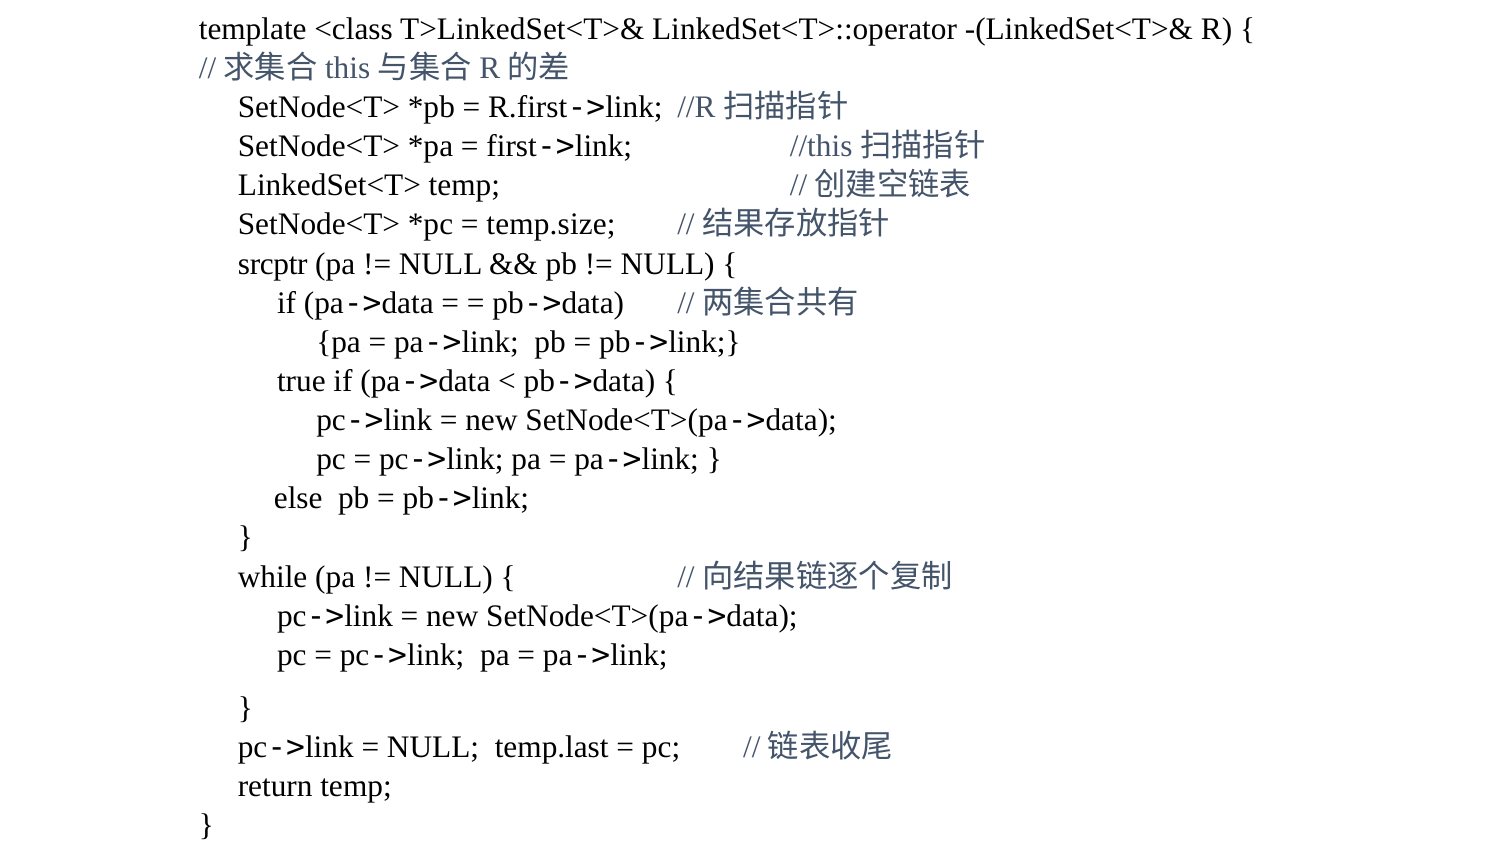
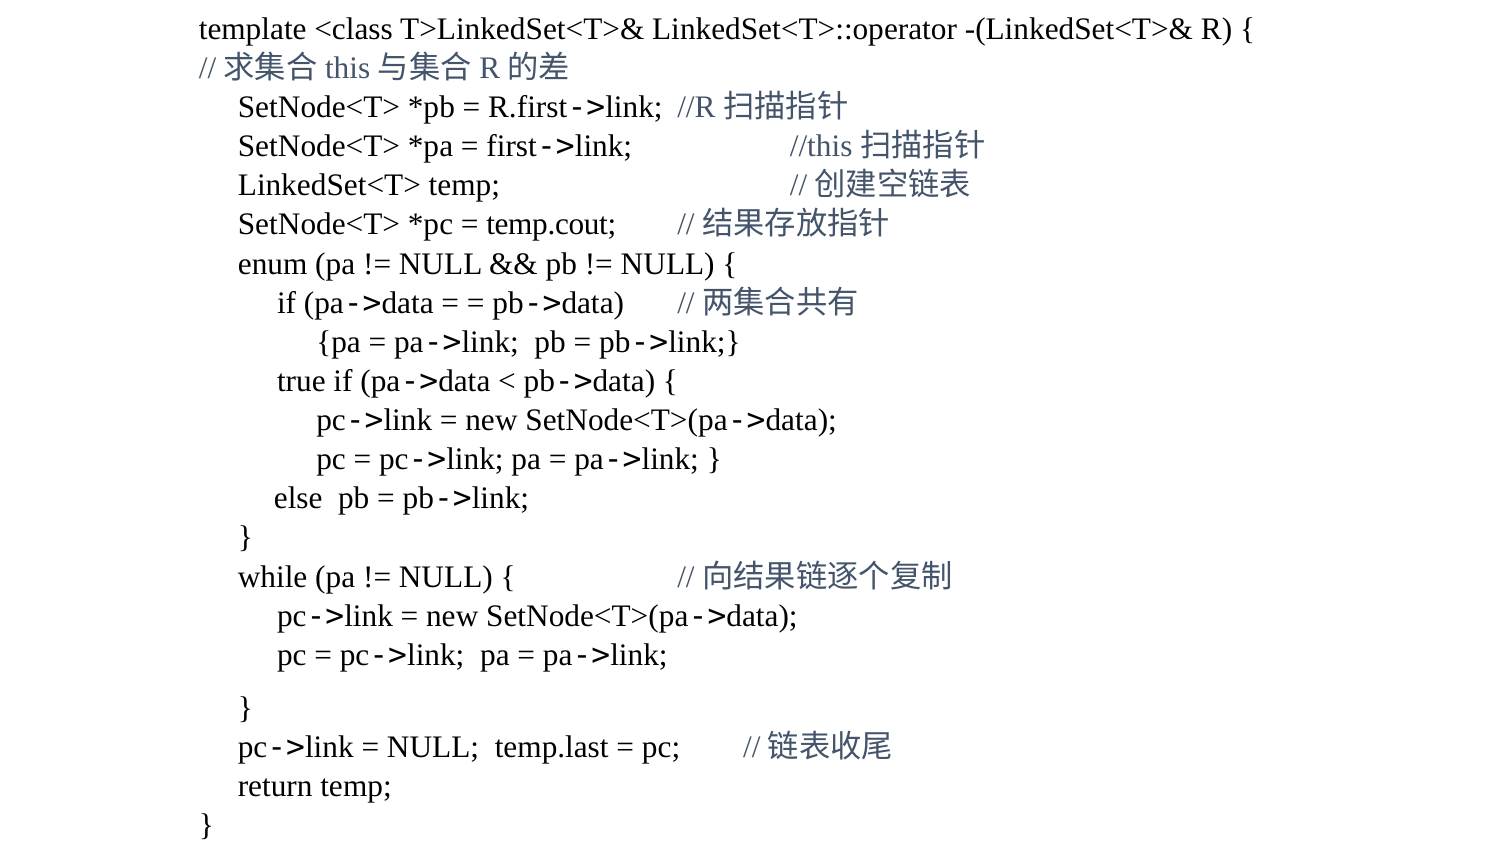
temp.size: temp.size -> temp.cout (551, 224)
srcptr: srcptr -> enum (273, 263)
